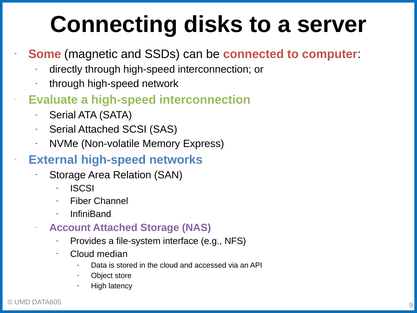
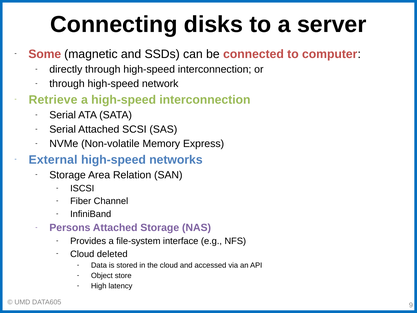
Evaluate: Evaluate -> Retrieve (53, 100)
Account: Account -> Persons (70, 228)
median: median -> deleted (112, 254)
